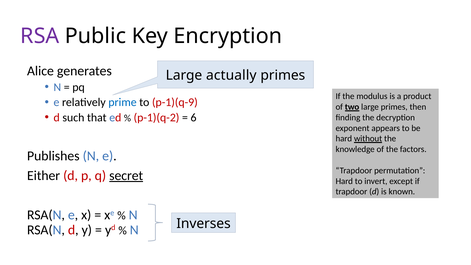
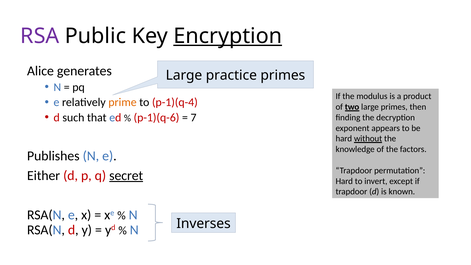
Encryption underline: none -> present (228, 36)
actually: actually -> practice (231, 75)
prime colour: blue -> orange (122, 102)
p-1)(q-9: p-1)(q-9 -> p-1)(q-4 (175, 102)
p-1)(q-2: p-1)(q-2 -> p-1)(q-6 (156, 117)
6: 6 -> 7 (194, 117)
